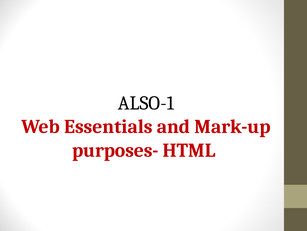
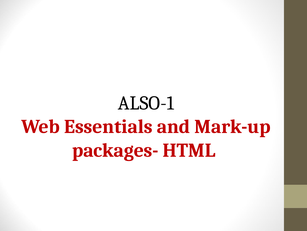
purposes-: purposes- -> packages- (115, 150)
